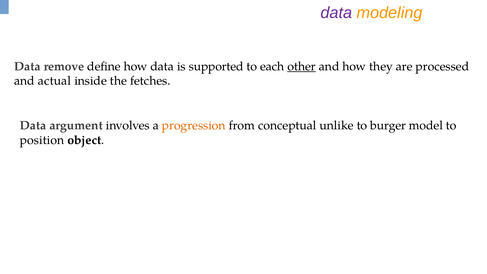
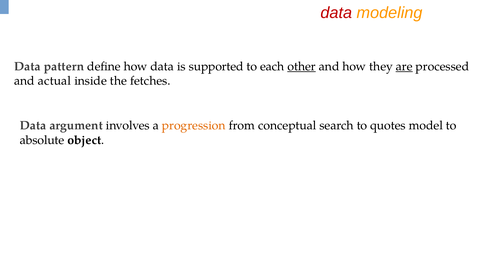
data colour: purple -> red (336, 13)
remove: remove -> pattern (64, 66)
are underline: none -> present (404, 66)
unlike: unlike -> search (337, 126)
burger: burger -> quotes (388, 126)
position: position -> absolute (42, 140)
